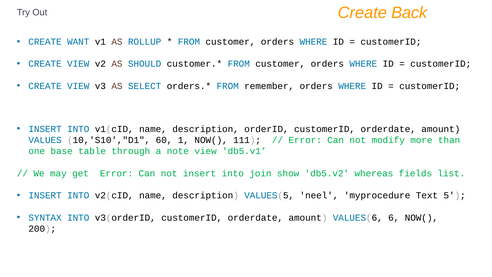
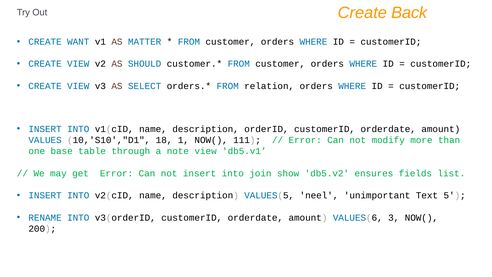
ROLLUP: ROLLUP -> MATTER (145, 42)
remember: remember -> relation (269, 86)
60: 60 -> 18 (164, 140)
whereas: whereas -> ensures (374, 173)
myprocedure: myprocedure -> unimportant (377, 195)
SYNTAX: SYNTAX -> RENAME (45, 217)
6: 6 -> 3 (394, 217)
